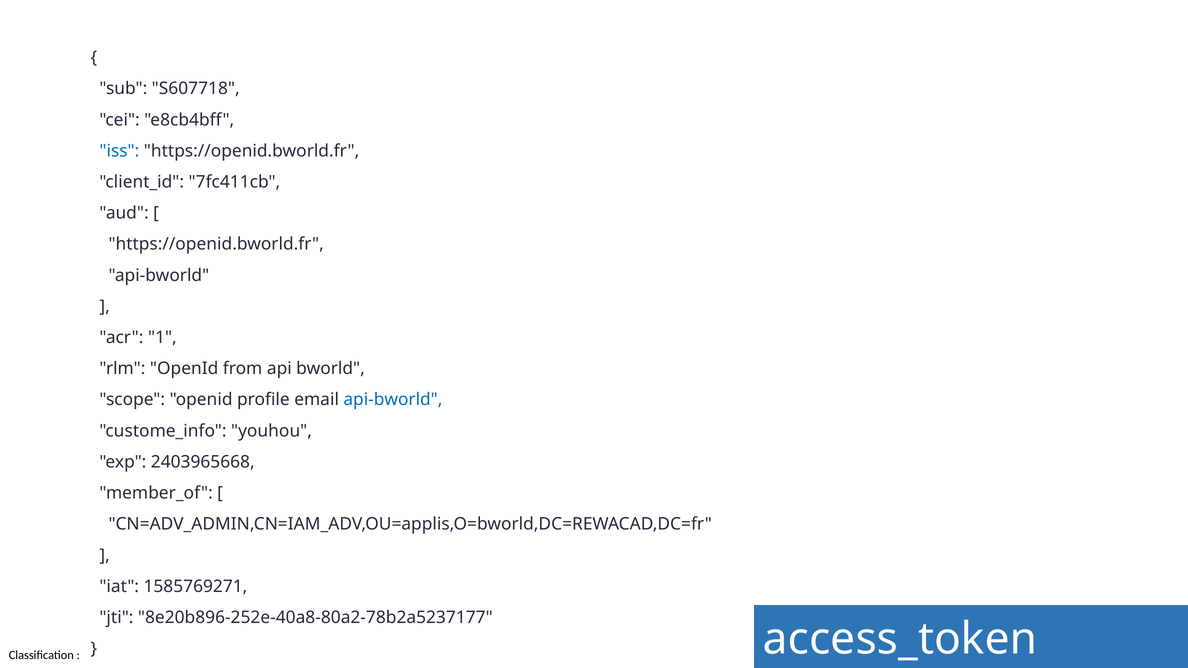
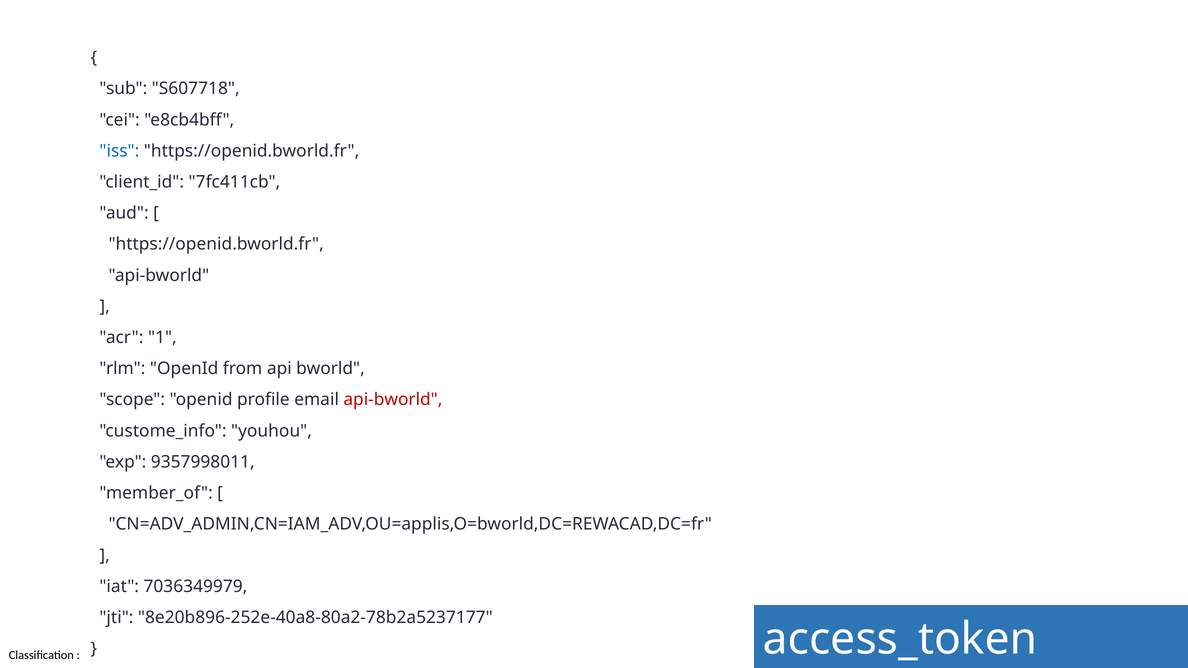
api-bworld colour: blue -> red (393, 400)
2403965668: 2403965668 -> 9357998011 (203, 462)
1585769271: 1585769271 -> 7036349979 (195, 587)
